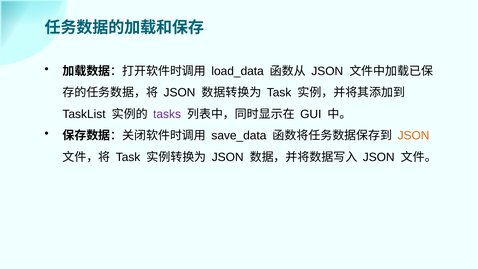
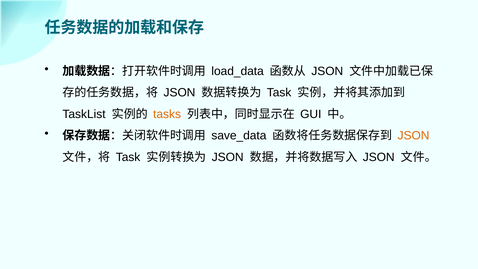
tasks colour: purple -> orange (167, 114)
